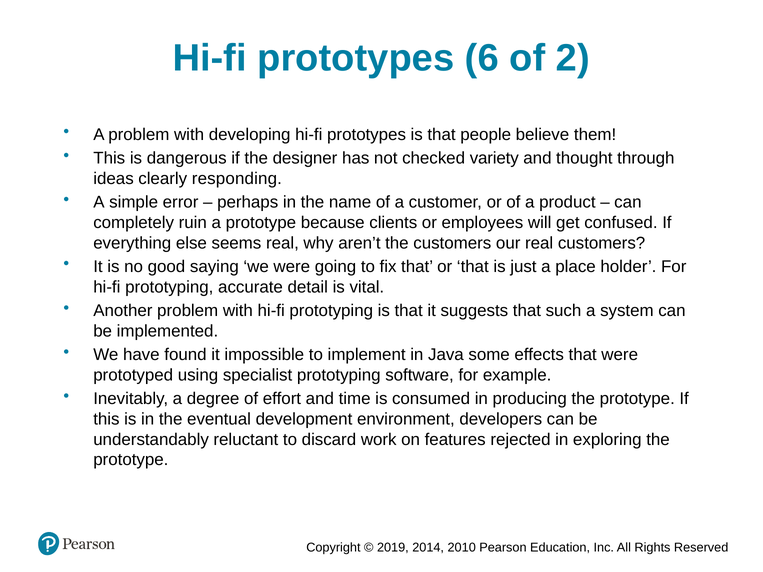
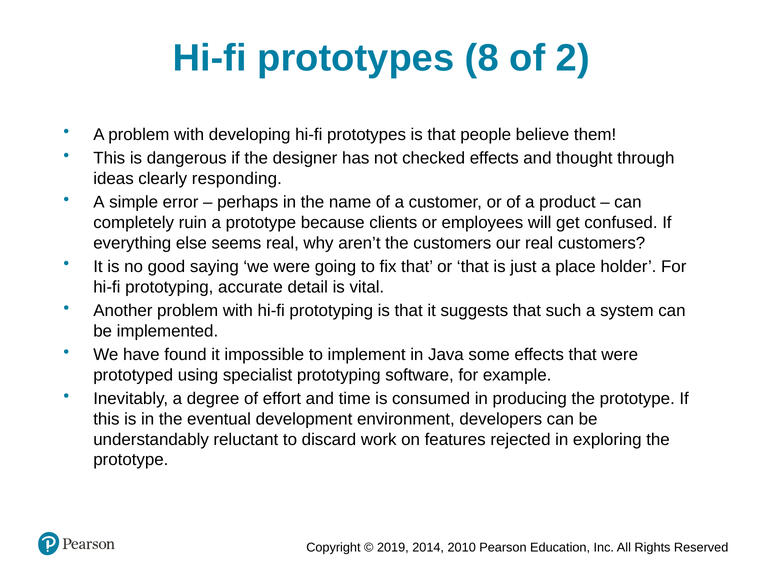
6: 6 -> 8 (482, 58)
checked variety: variety -> effects (494, 158)
